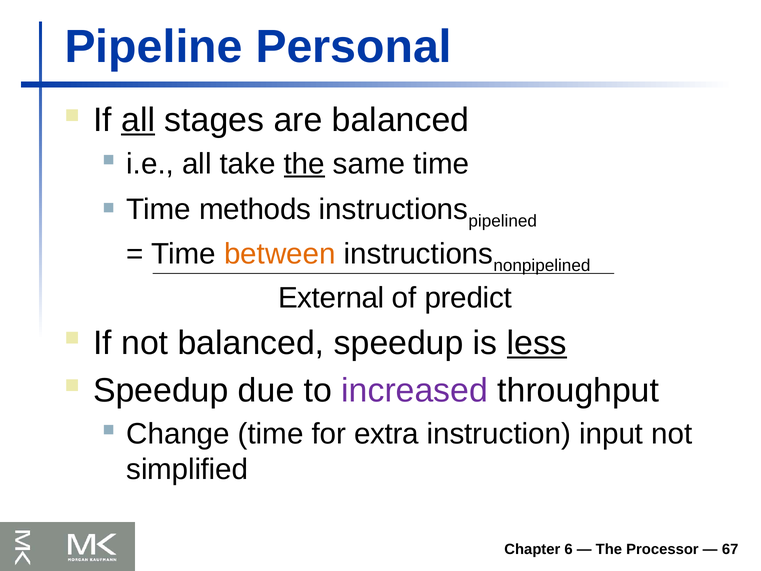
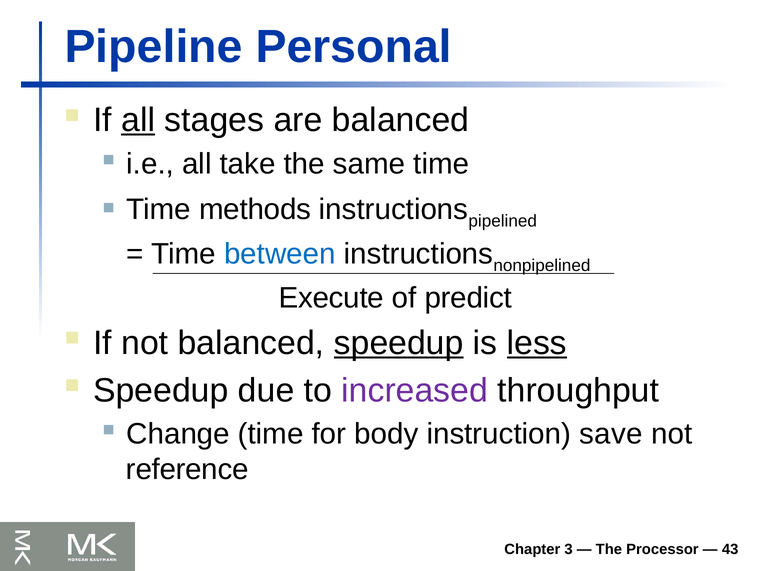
the underline: present -> none (304, 164)
between colour: orange -> blue (280, 254)
External: External -> Execute (331, 298)
speedup underline: none -> present (399, 343)
extra: extra -> body (386, 434)
input: input -> save (611, 434)
simplified: simplified -> reference (187, 469)
6: 6 -> 3 (569, 549)
67: 67 -> 43 (730, 549)
